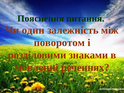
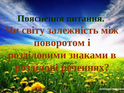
один: один -> світу (33, 30)
мовленні: мовленні -> розділові (37, 67)
